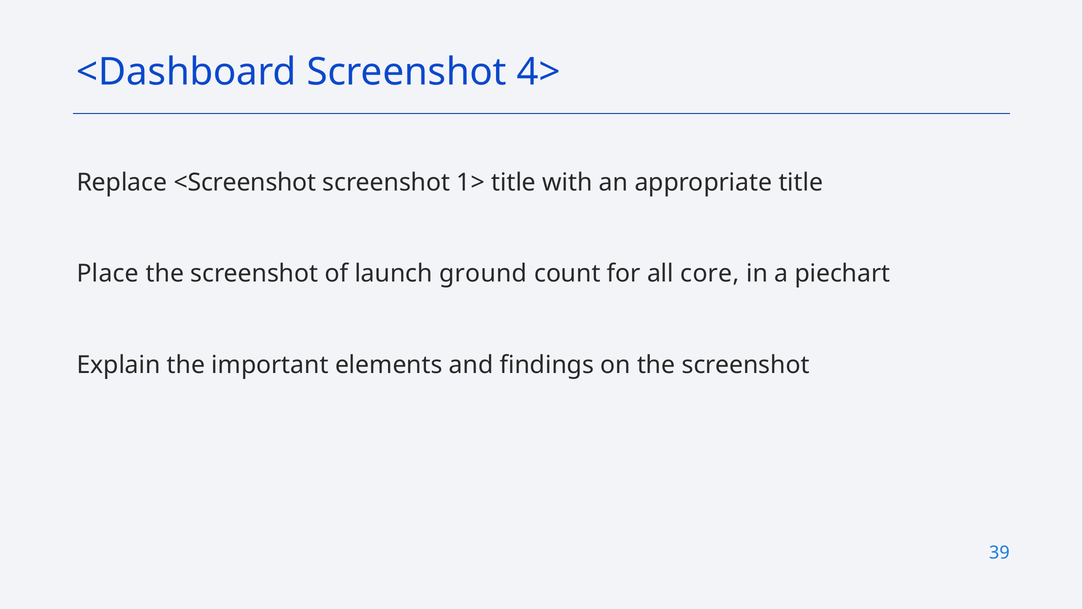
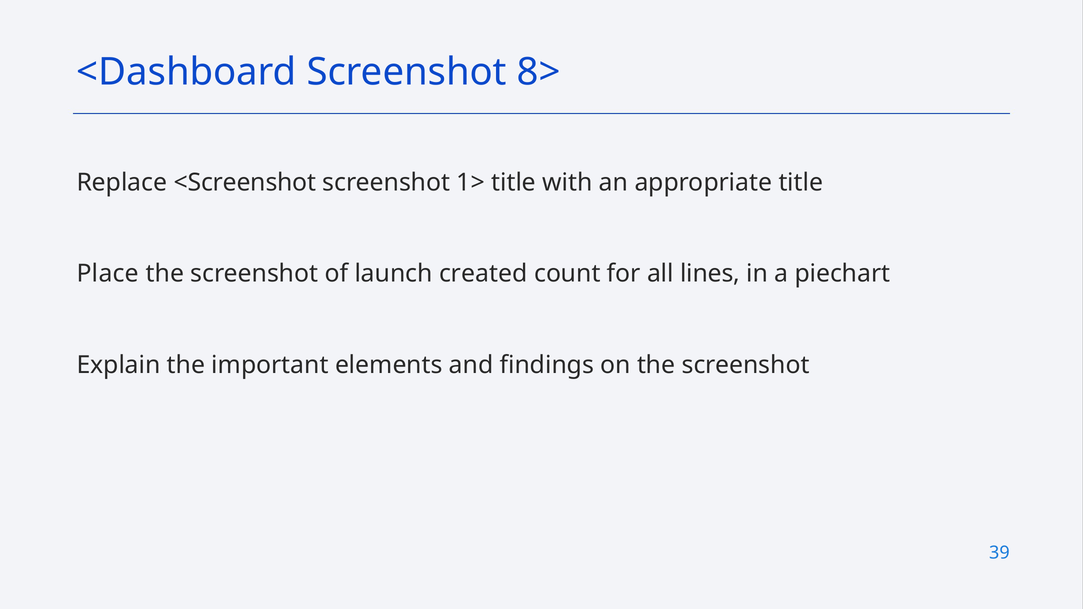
4>: 4> -> 8> (539, 72)
ground: ground -> created (483, 274)
core: core -> lines (710, 274)
